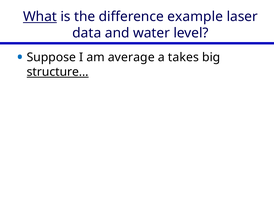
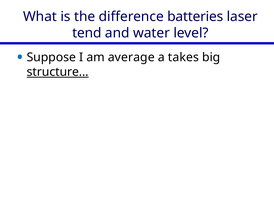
What underline: present -> none (40, 17)
example: example -> batteries (195, 17)
data: data -> tend (87, 33)
